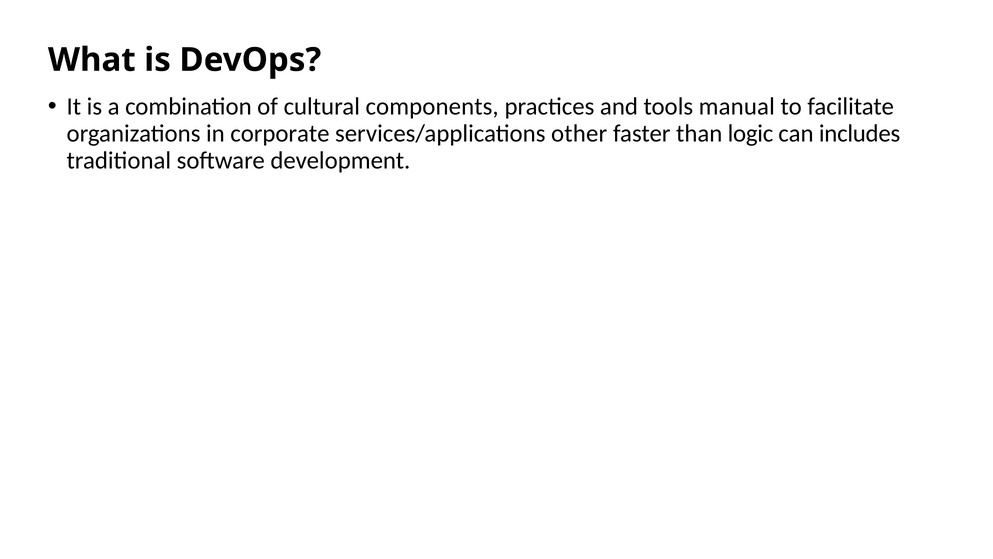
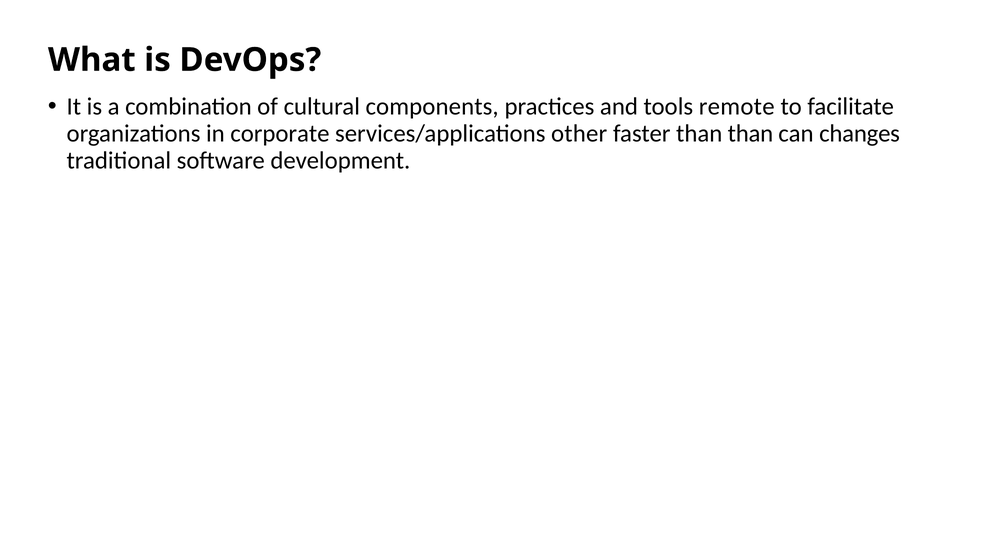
manual: manual -> remote (737, 107)
than logic: logic -> than (750, 133)
includes: includes -> changes (860, 133)
